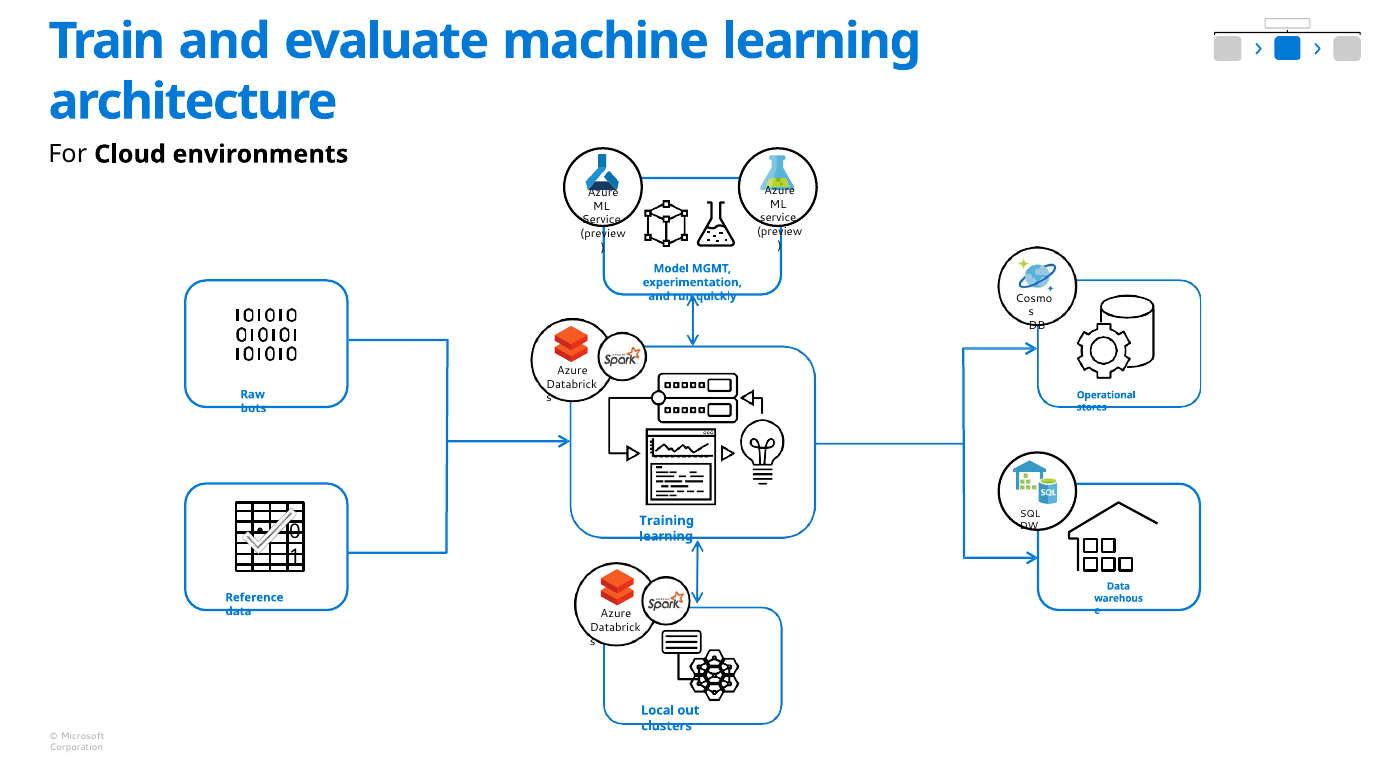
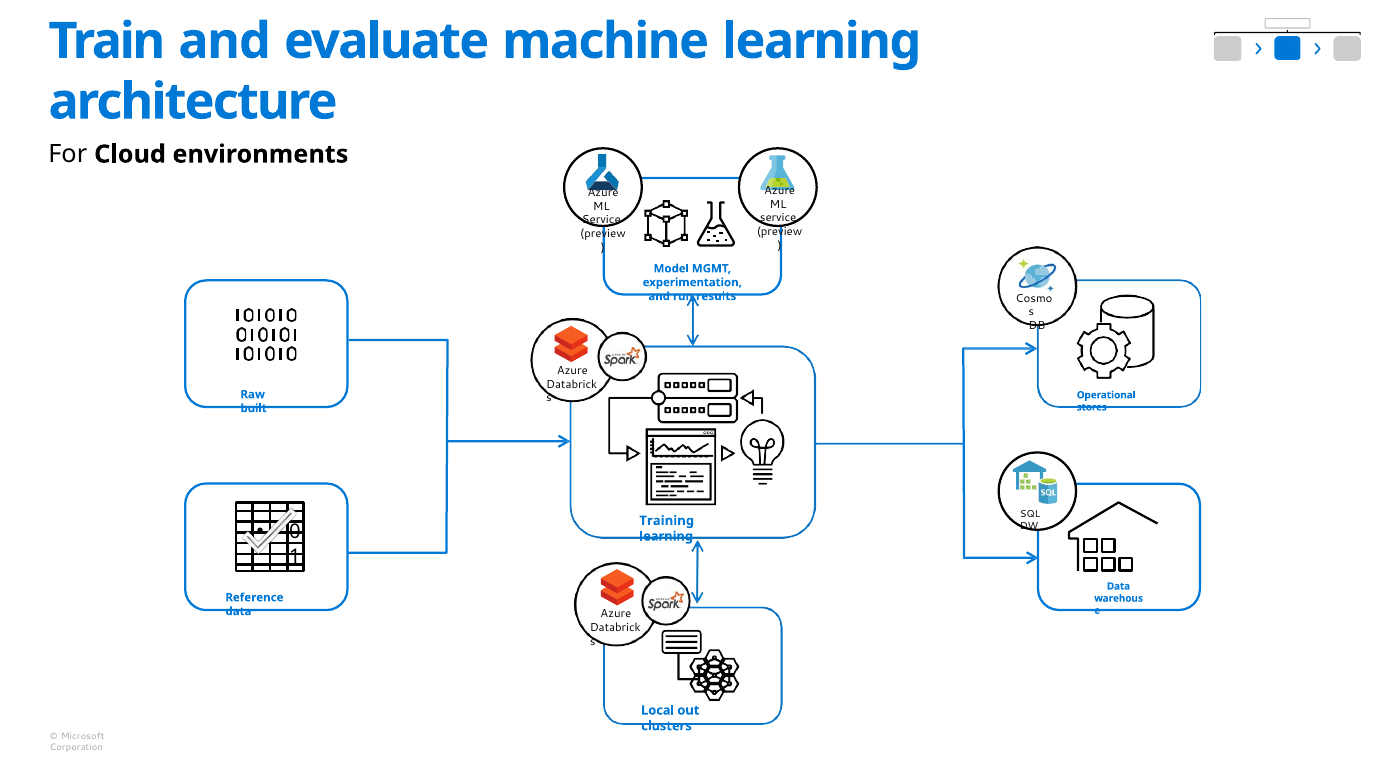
quickly: quickly -> results (716, 296)
bots: bots -> built (254, 408)
